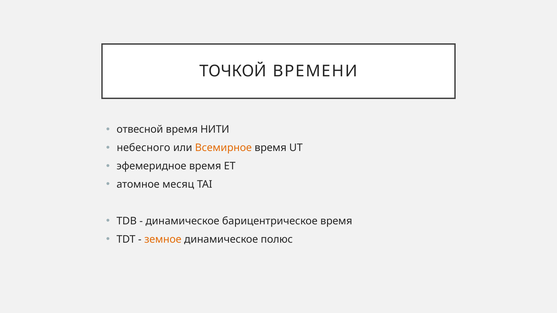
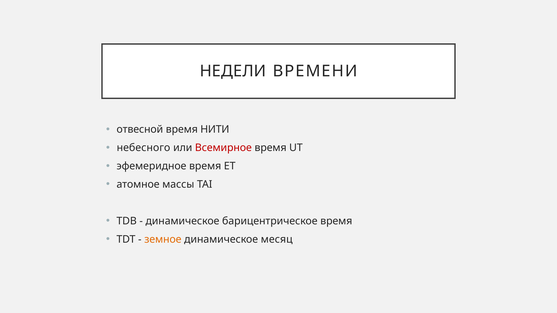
ТОЧКОЙ: ТОЧКОЙ -> НЕДЕЛИ (233, 71)
Всемирное colour: orange -> red (223, 148)
месяц: месяц -> массы (178, 185)
полюс: полюс -> месяц (277, 240)
